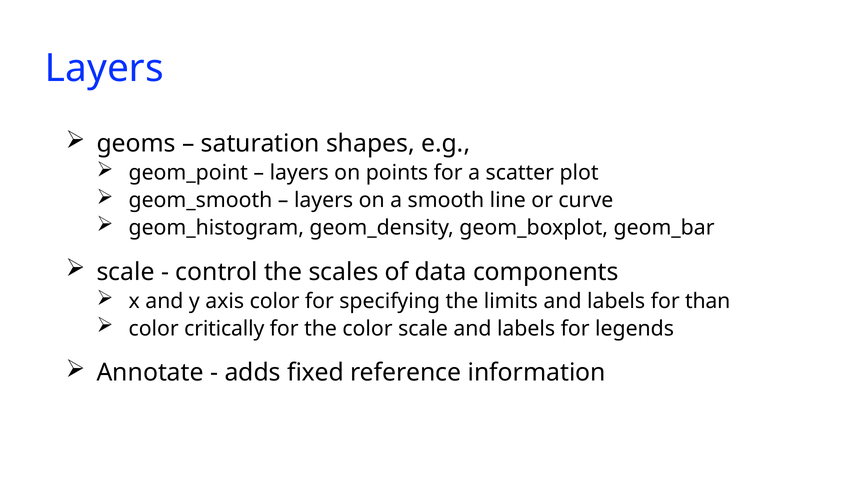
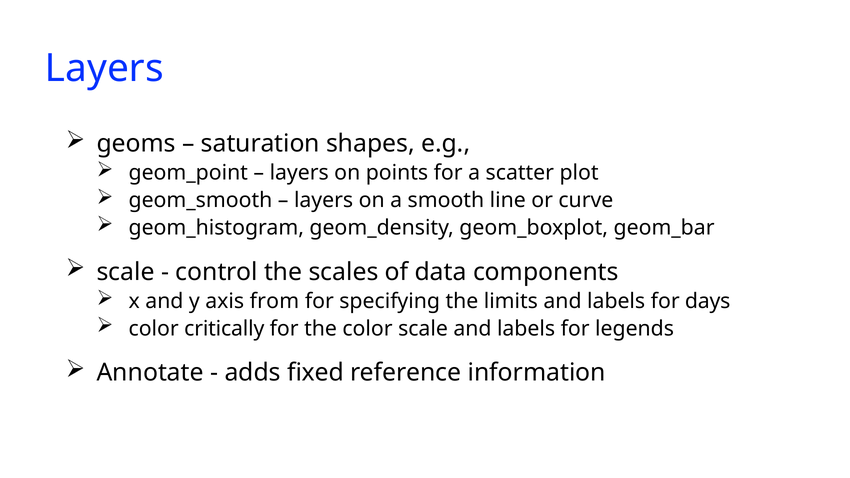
axis color: color -> from (274, 301)
than: than -> days (708, 301)
